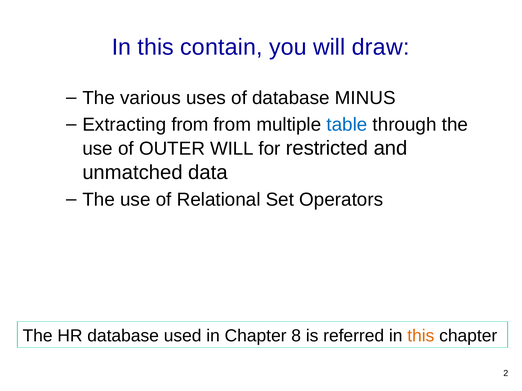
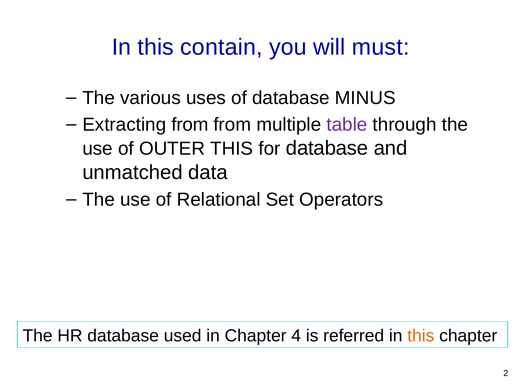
draw: draw -> must (381, 47)
table colour: blue -> purple (347, 125)
OUTER WILL: WILL -> THIS (232, 149)
for restricted: restricted -> database (327, 148)
8: 8 -> 4 (296, 336)
